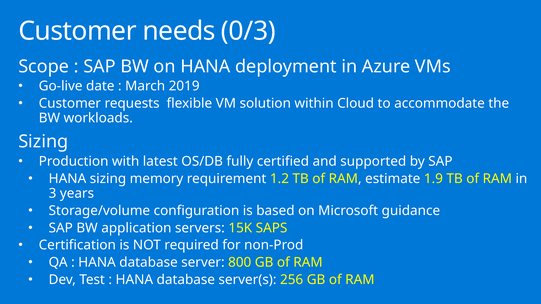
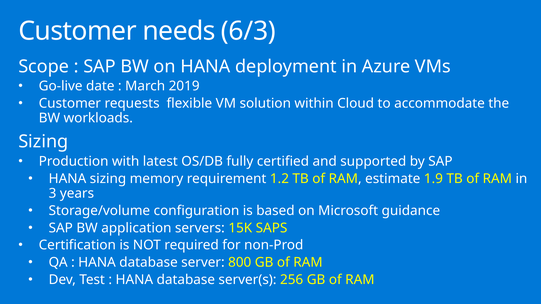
0/3: 0/3 -> 6/3 (248, 31)
